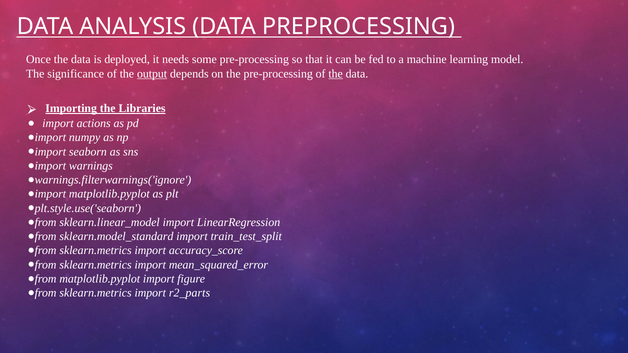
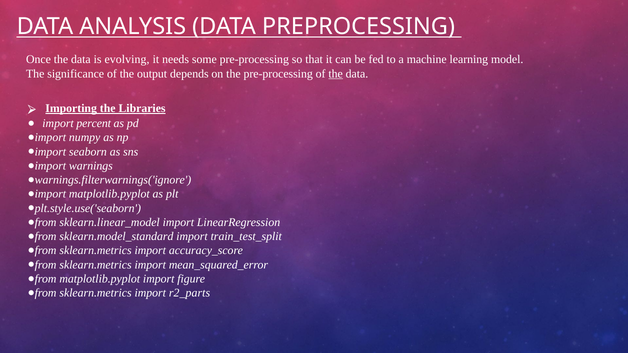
deployed: deployed -> evolving (127, 60)
output underline: present -> none (152, 74)
actions: actions -> percent (94, 124)
